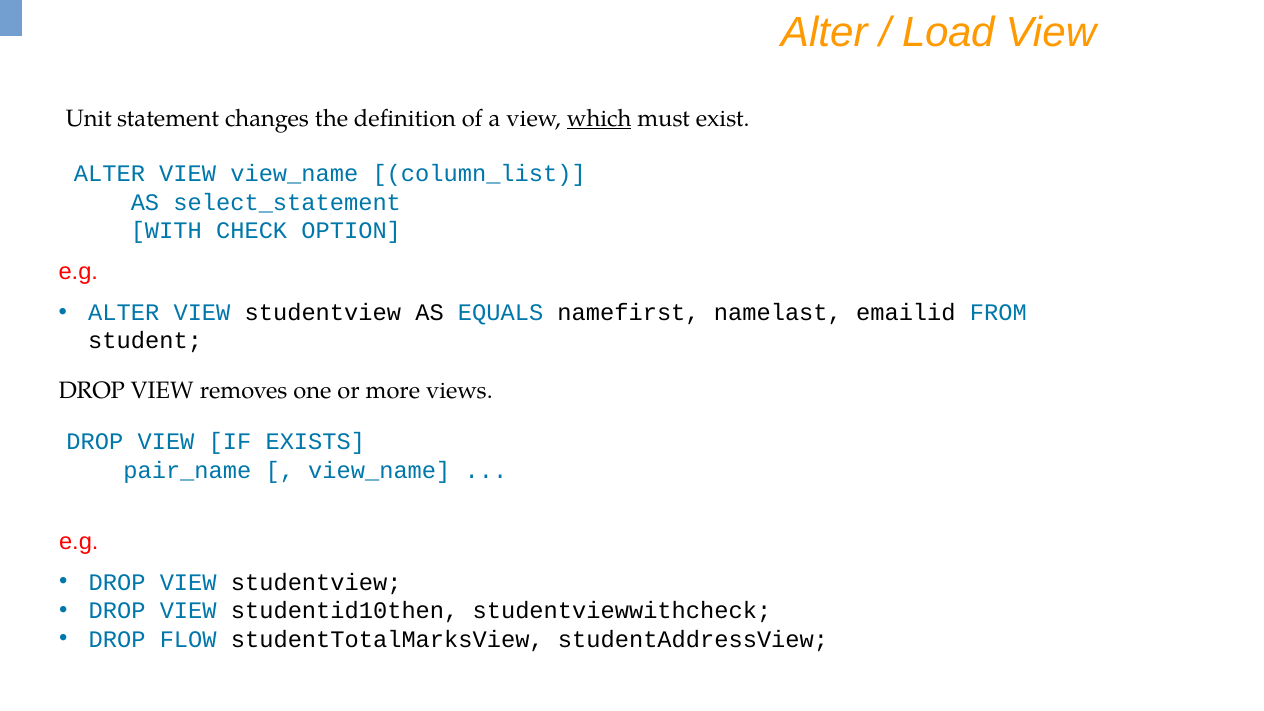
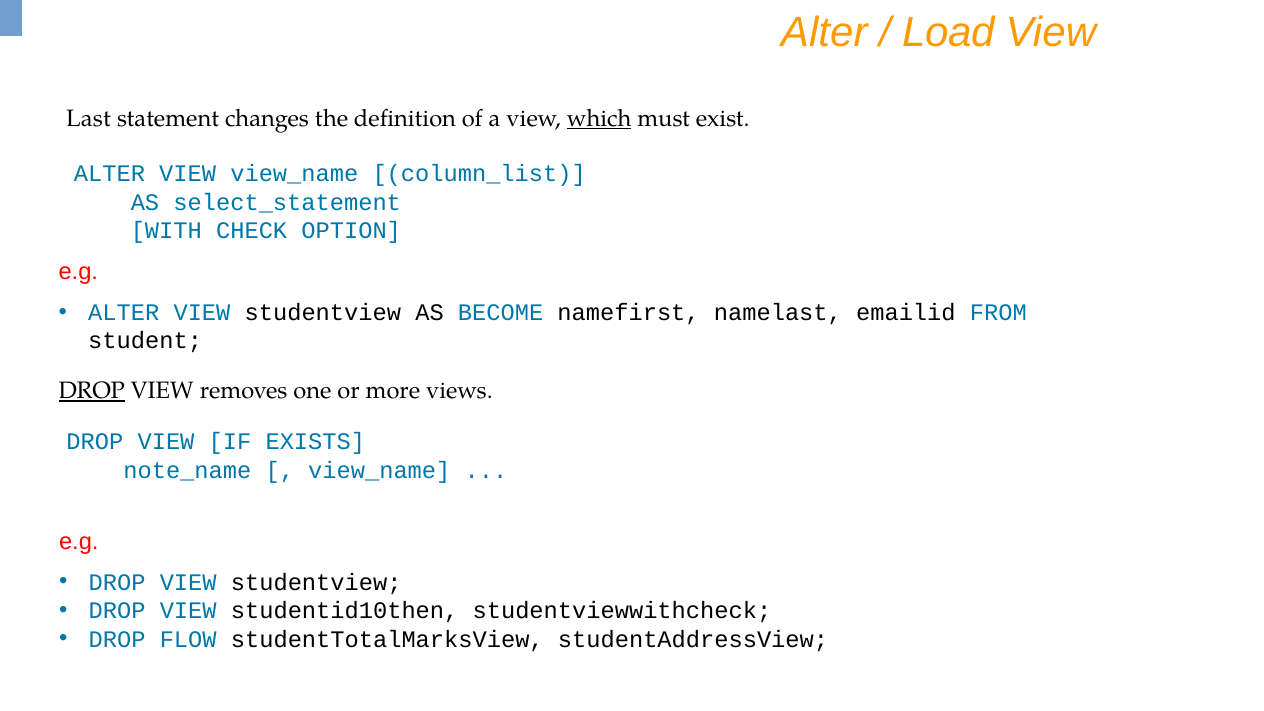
Unit: Unit -> Last (88, 118)
EQUALS: EQUALS -> BECOME (501, 313)
DROP underline: none -> present (92, 391)
pair_name: pair_name -> note_name (187, 470)
